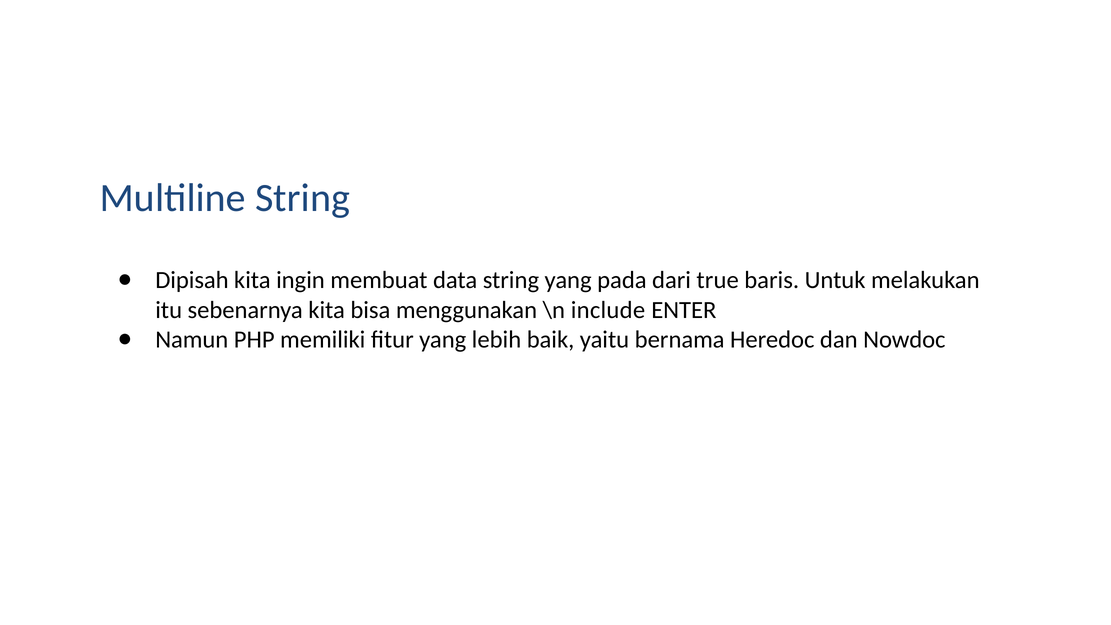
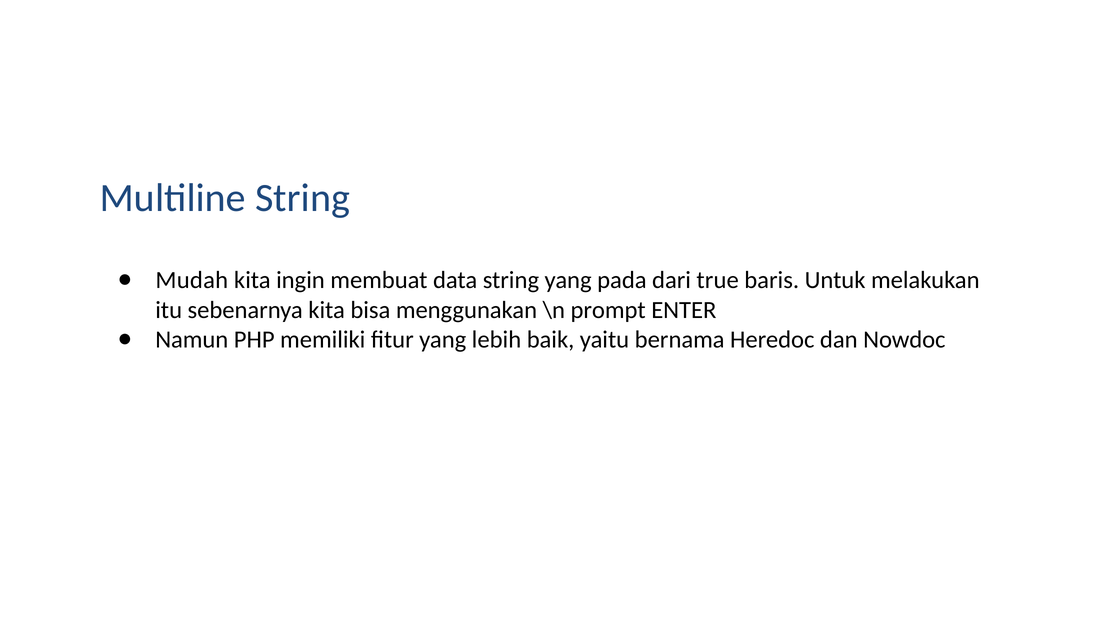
Dipisah: Dipisah -> Mudah (192, 280)
include: include -> prompt (608, 310)
